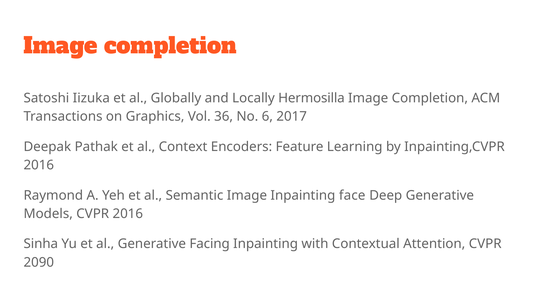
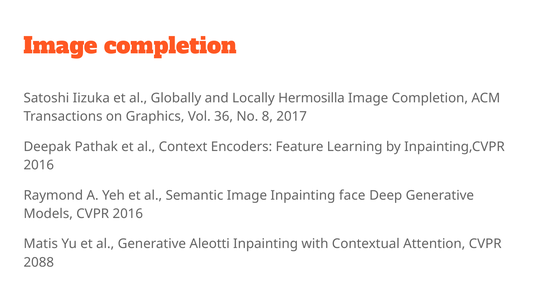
6: 6 -> 8 (267, 117)
Sinha: Sinha -> Matis (41, 244)
Facing: Facing -> Aleotti (210, 244)
2090: 2090 -> 2088 (39, 263)
